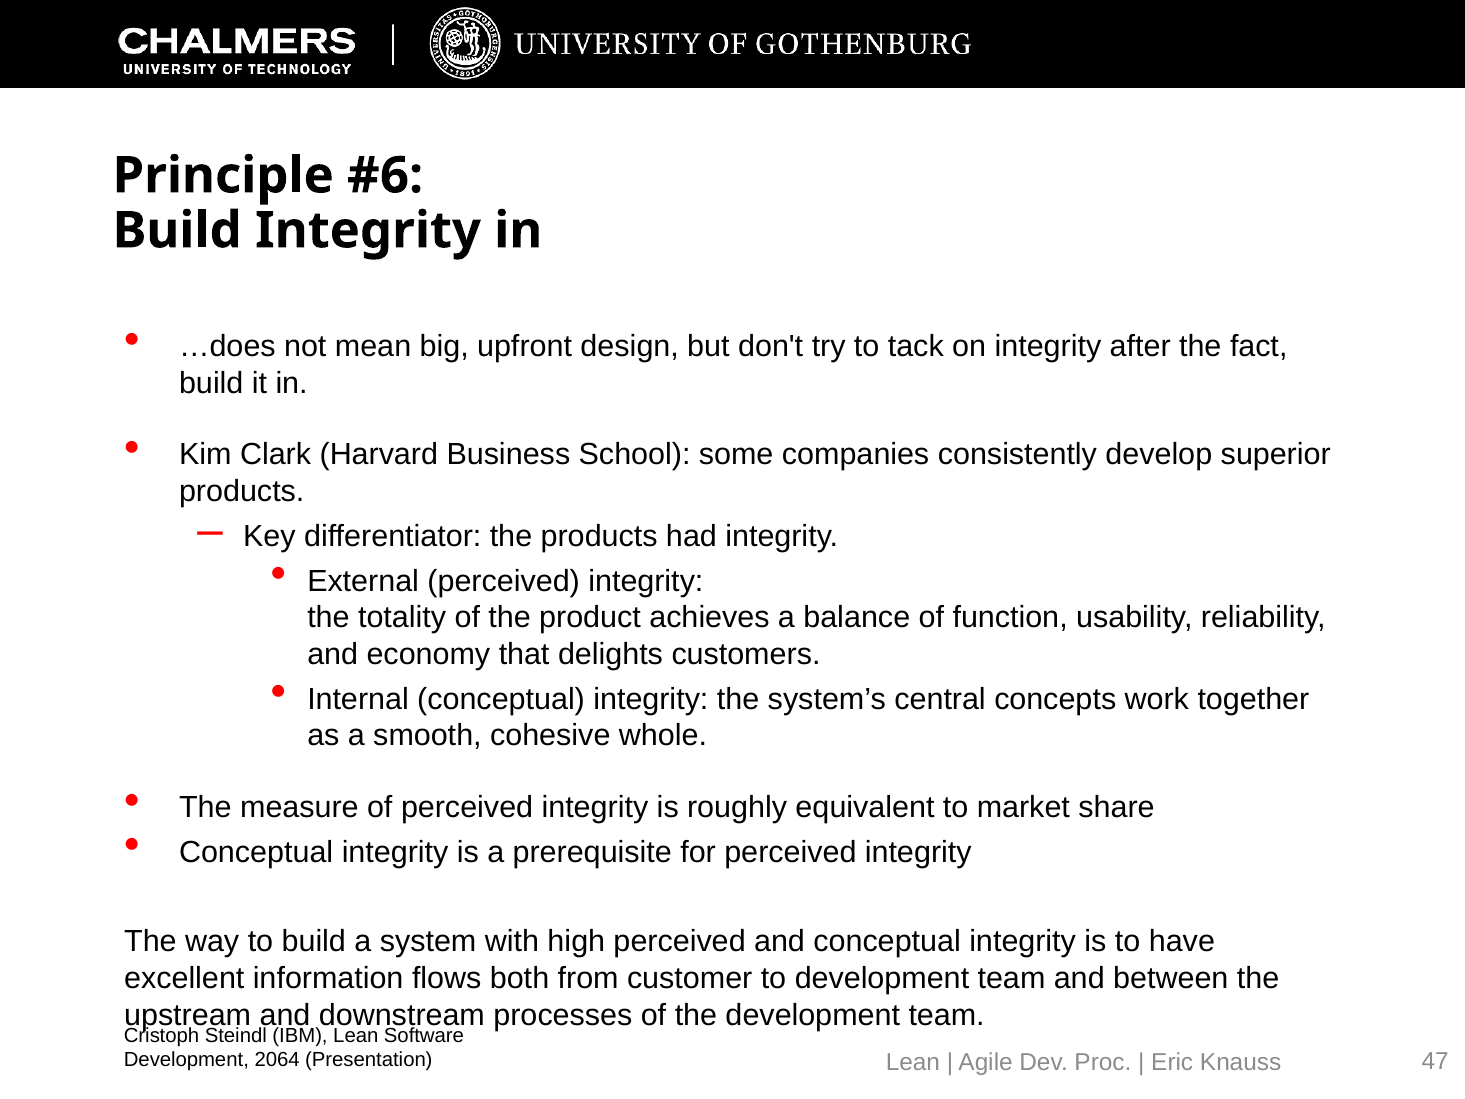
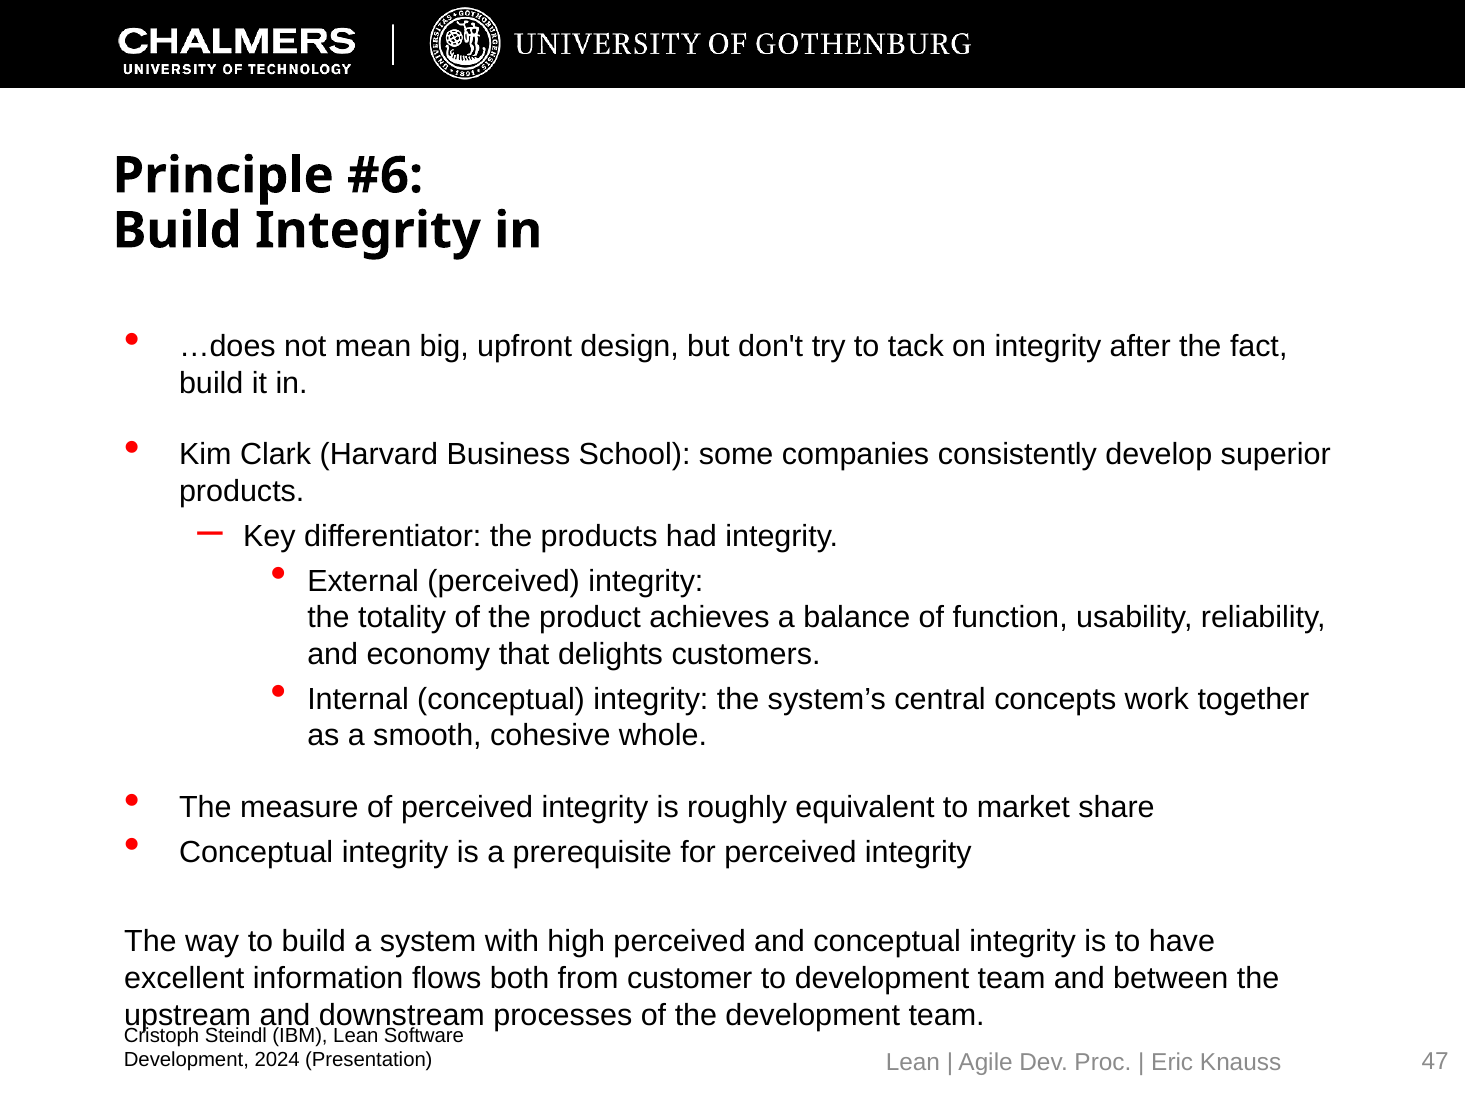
2064: 2064 -> 2024 (277, 1060)
